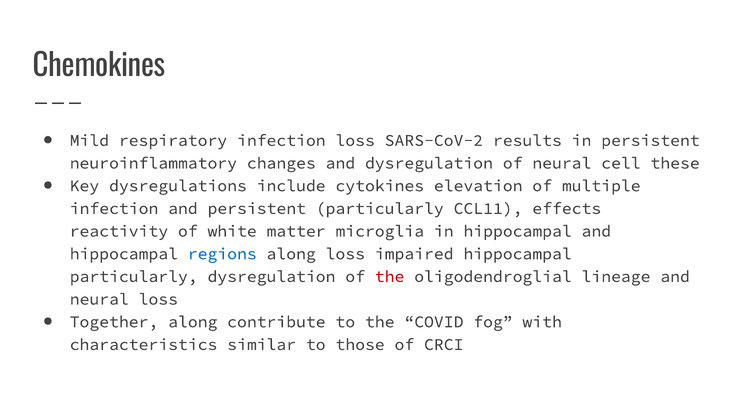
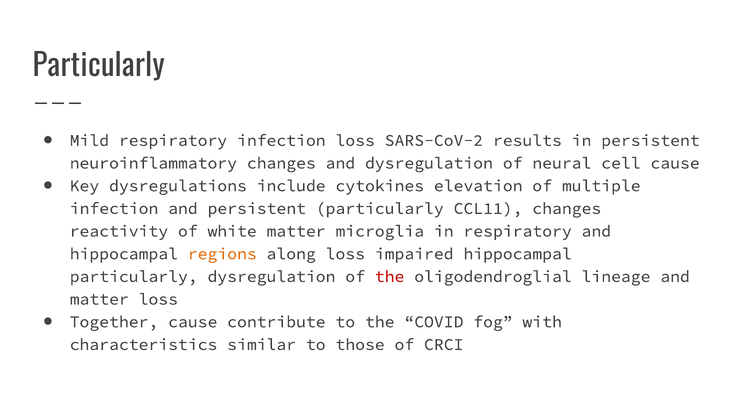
Chemokines: Chemokines -> Particularly (99, 66)
cell these: these -> cause (675, 163)
CCL11 effects: effects -> changes (567, 208)
in hippocampal: hippocampal -> respiratory (518, 231)
regions colour: blue -> orange (222, 254)
neural: neural -> matter (99, 299)
Together along: along -> cause (193, 322)
